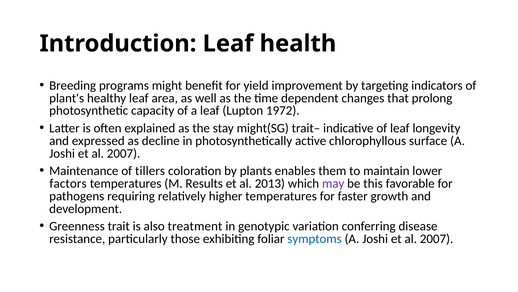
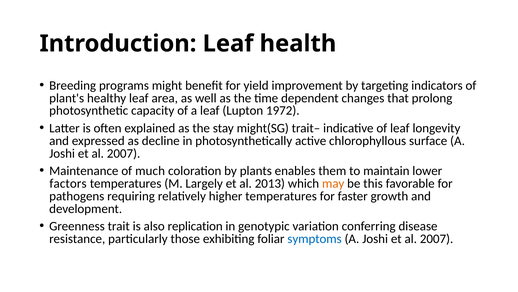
tillers: tillers -> much (150, 171)
Results: Results -> Largely (204, 183)
may colour: purple -> orange (333, 183)
treatment: treatment -> replication (195, 226)
